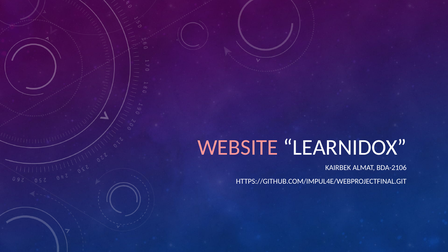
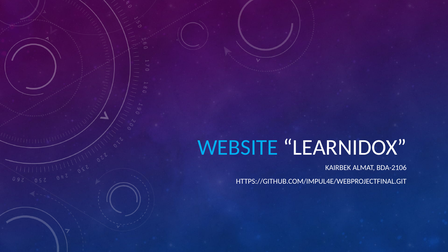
WEBSITE colour: pink -> light blue (238, 148)
